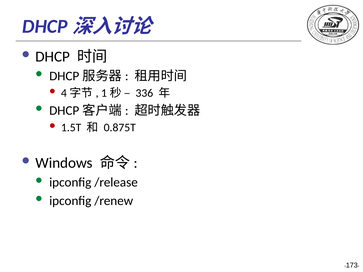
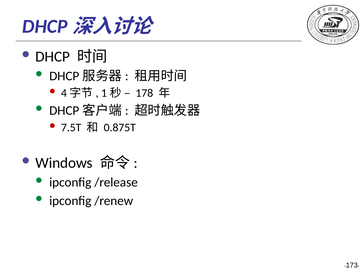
336: 336 -> 178 (144, 93)
1.5T: 1.5T -> 7.5T (71, 128)
